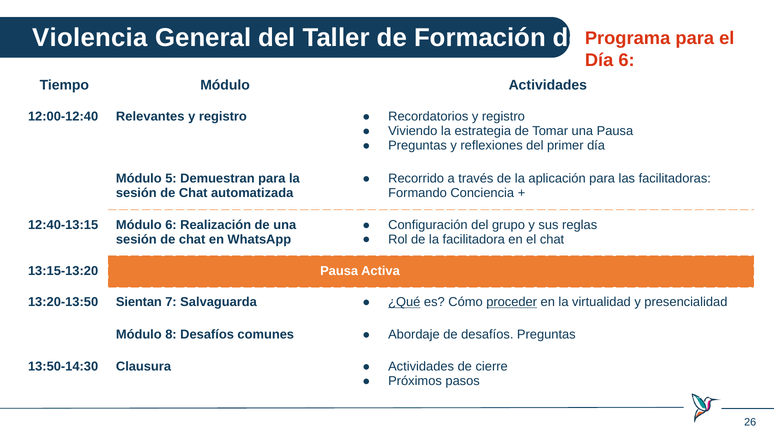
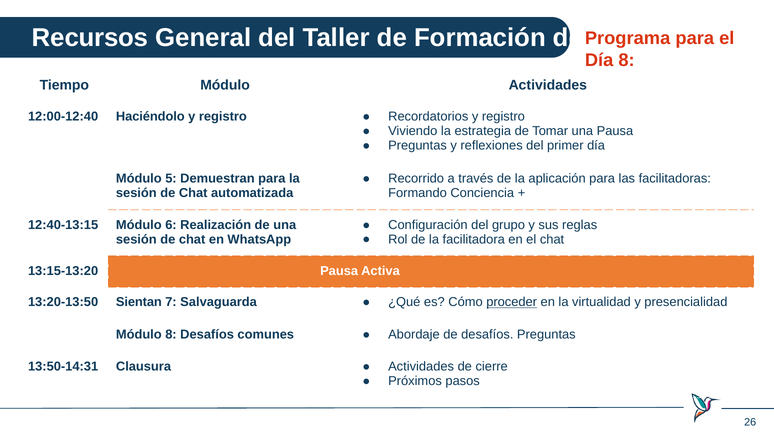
Violencia: Violencia -> Recursos (90, 38)
Día 6: 6 -> 8 (627, 60)
Relevantes: Relevantes -> Haciéndolo (150, 117)
¿Qué underline: present -> none (404, 302)
13:50-14:30: 13:50-14:30 -> 13:50-14:31 (63, 367)
